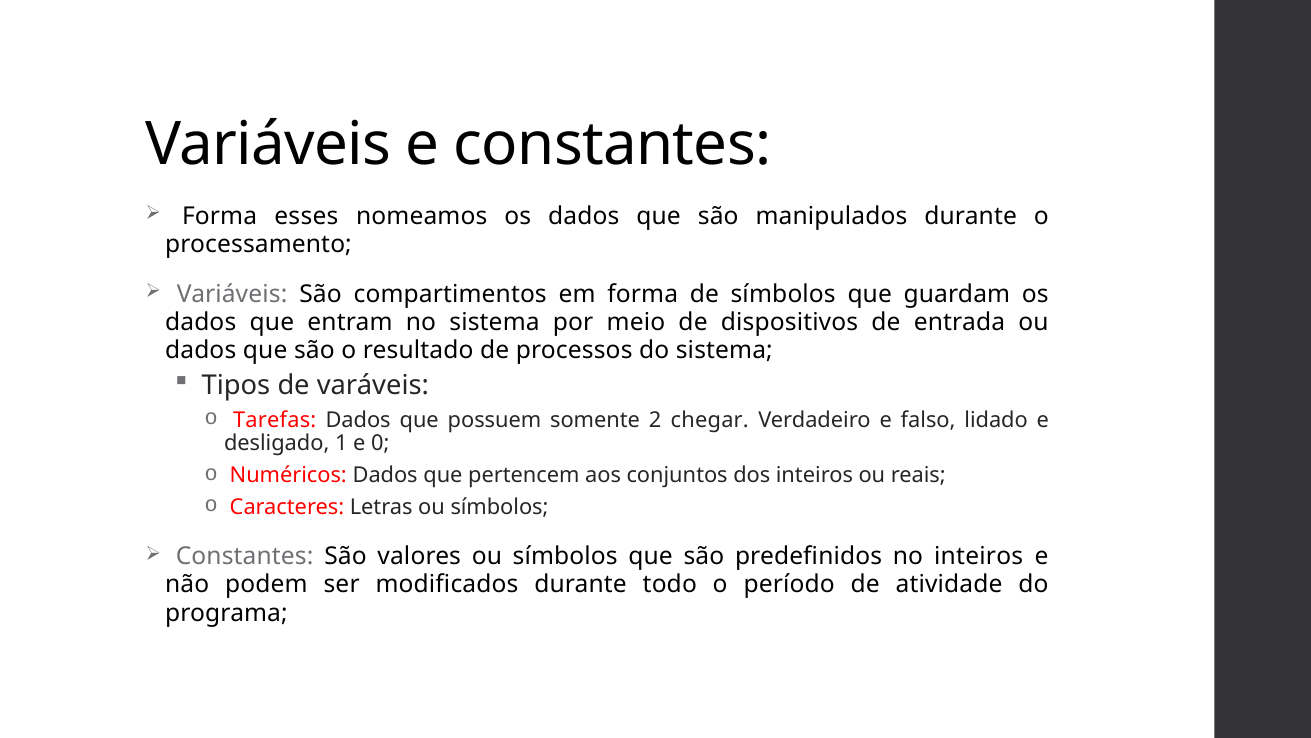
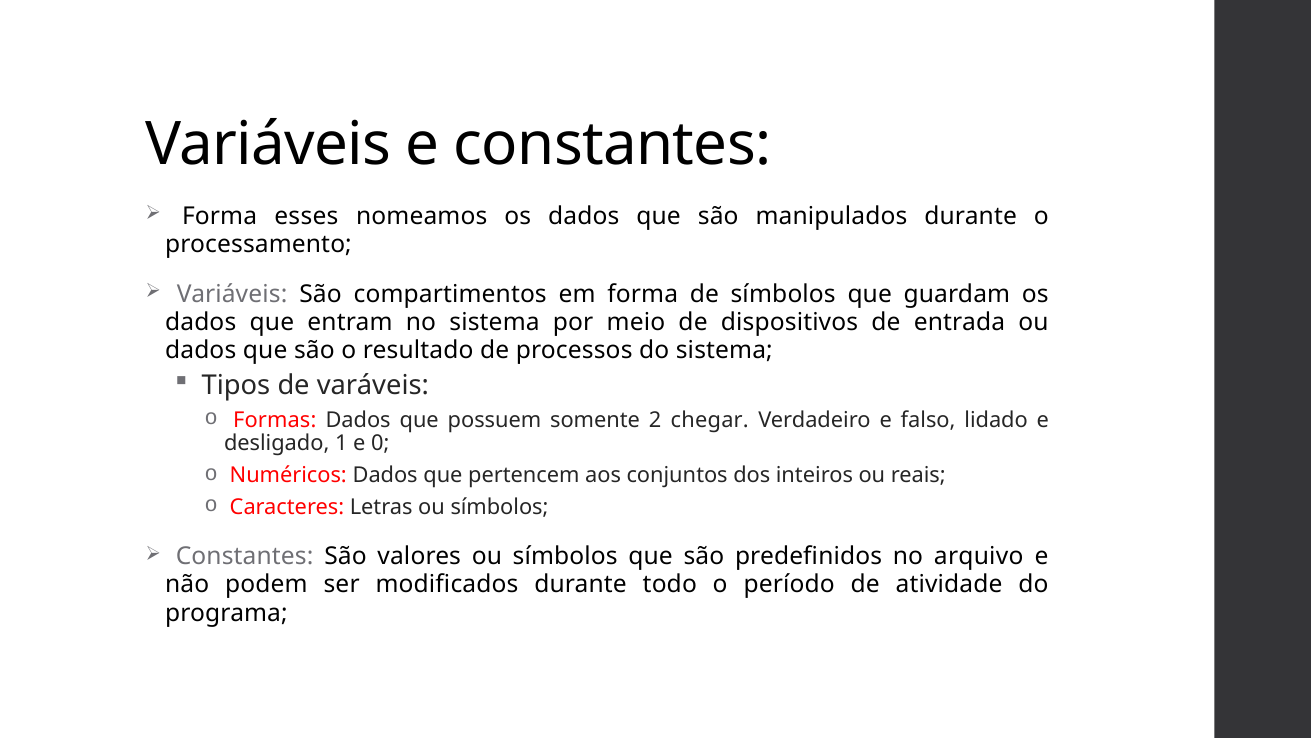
Tarefas: Tarefas -> Formas (275, 420)
no inteiros: inteiros -> arquivo (979, 556)
